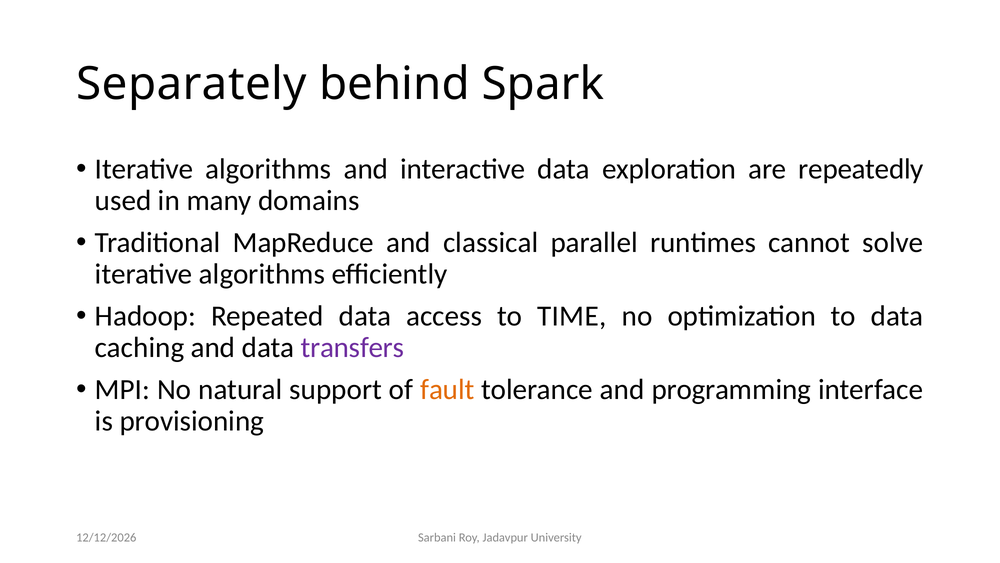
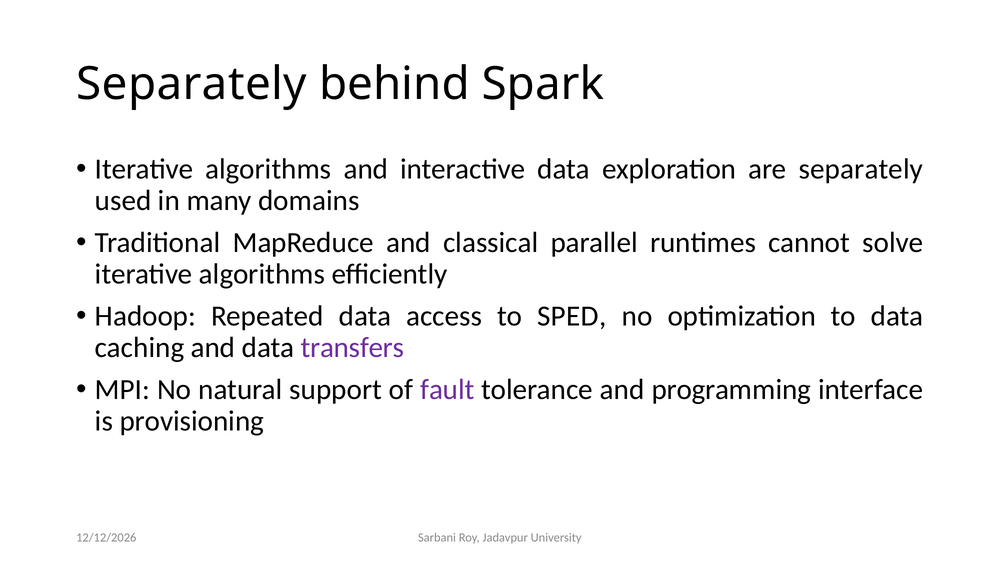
are repeatedly: repeatedly -> separately (861, 169)
TIME: TIME -> SPED (572, 316)
fault colour: orange -> purple (447, 389)
